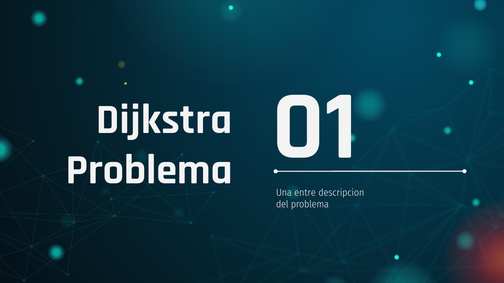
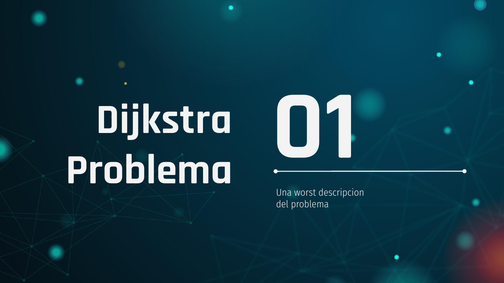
entre: entre -> worst (305, 193)
